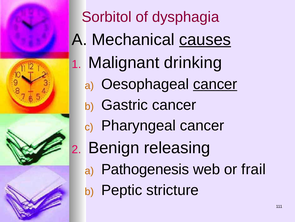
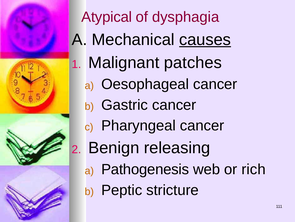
Sorbitol: Sorbitol -> Atypical (107, 17)
drinking: drinking -> patches (193, 62)
cancer underline: present -> none (215, 84)
frail: frail -> rich (254, 169)
